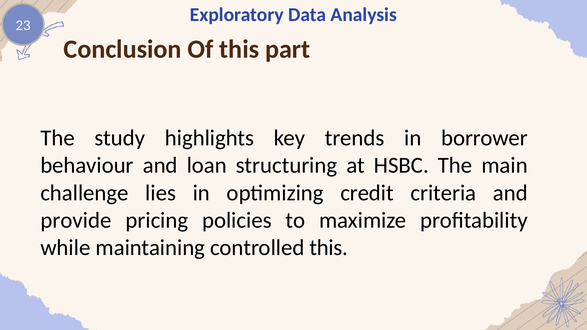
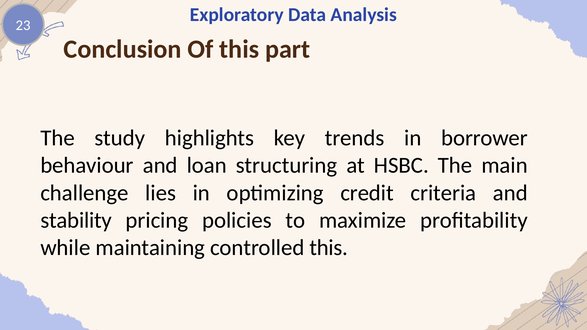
provide: provide -> stability (76, 220)
